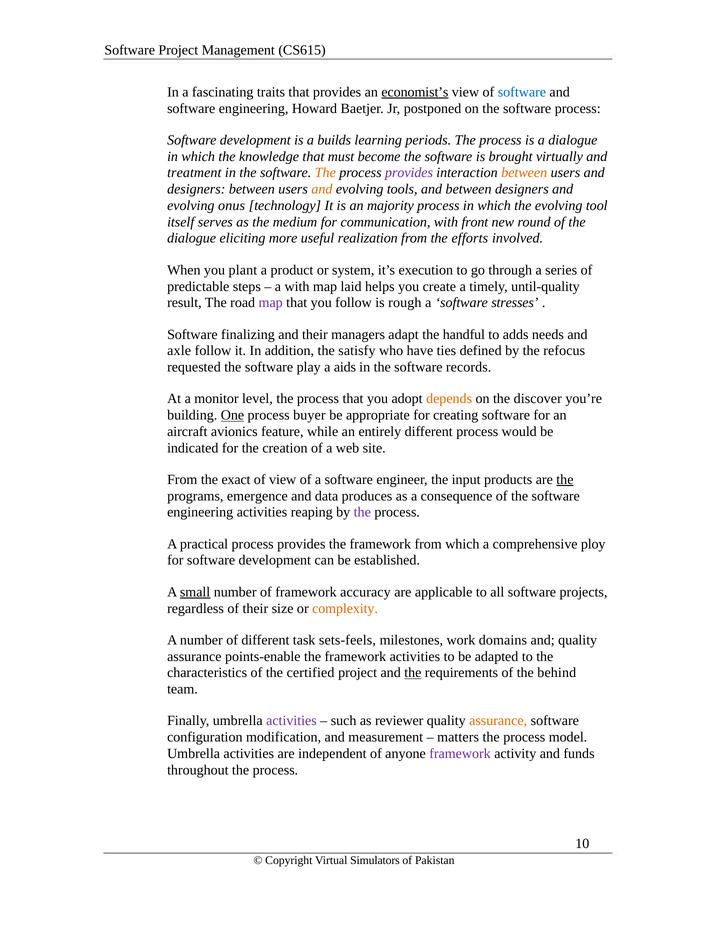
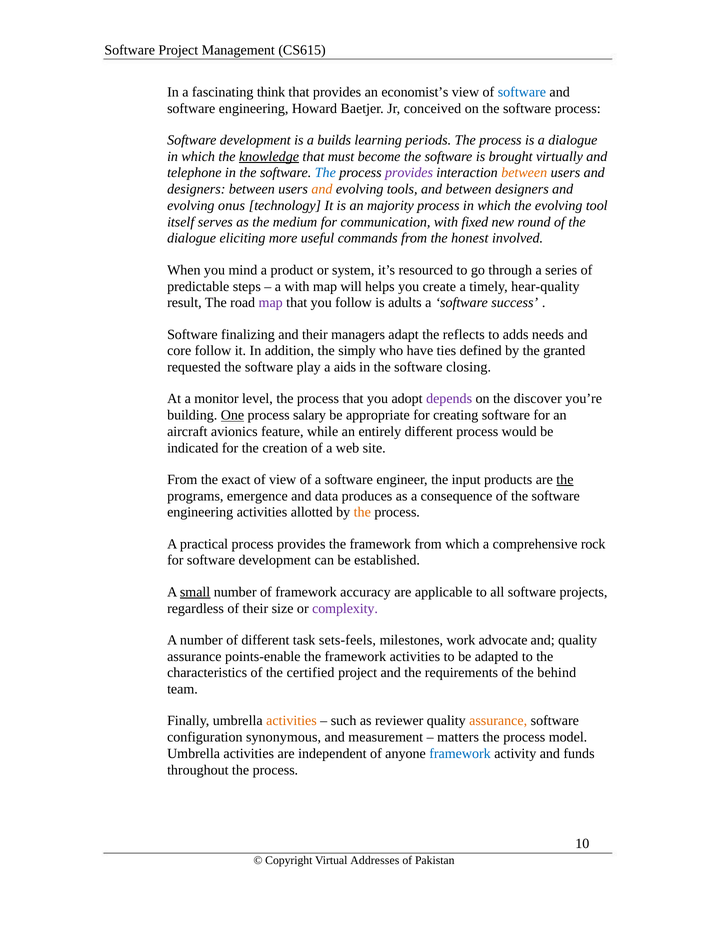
traits: traits -> think (271, 92)
economist’s underline: present -> none (415, 92)
postponed: postponed -> conceived (433, 108)
knowledge underline: none -> present (269, 156)
treatment: treatment -> telephone (194, 173)
The colour: orange -> blue (325, 173)
front: front -> fixed (475, 222)
realization: realization -> commands (368, 238)
efforts: efforts -> honest (470, 238)
plant: plant -> mind (243, 270)
execution: execution -> resourced (426, 270)
laid: laid -> will (351, 286)
until-quality: until-quality -> hear-quality (545, 286)
rough: rough -> adults (405, 303)
stresses: stresses -> success (515, 303)
handful: handful -> reflects (464, 334)
axle: axle -> core (179, 351)
satisfy: satisfy -> simply (357, 351)
refocus: refocus -> granted (564, 351)
records: records -> closing (469, 367)
depends colour: orange -> purple (449, 399)
buyer: buyer -> salary (310, 415)
reaping: reaping -> allotted (312, 512)
the colour: purple -> orange (362, 512)
ploy: ploy -> rock (593, 544)
complexity colour: orange -> purple (345, 608)
domains: domains -> advocate (503, 640)
the underline: present -> none (413, 672)
activities colour: purple -> orange (291, 720)
modification: modification -> synonymous (284, 737)
framework colour: purple -> blue (460, 753)
Simulators: Simulators -> Addresses (375, 860)
